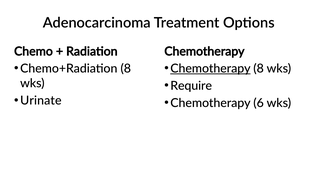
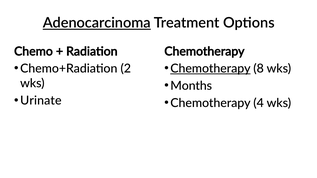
Adenocarcinoma underline: none -> present (97, 23)
Chemo+Radiation 8: 8 -> 2 (126, 69)
Require: Require -> Months (191, 86)
6: 6 -> 4 (259, 103)
